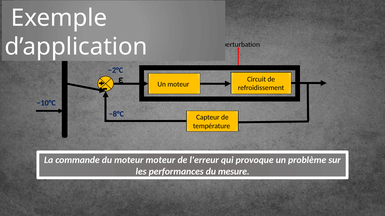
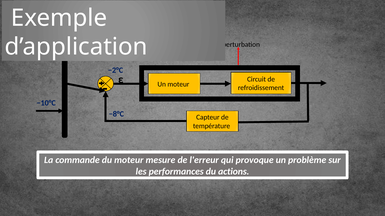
moteur moteur: moteur -> mesure (160, 160)
mesure: mesure -> actions (234, 172)
